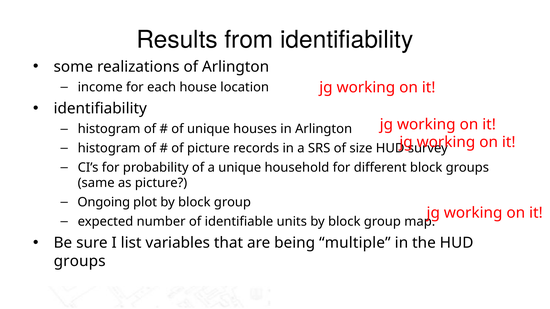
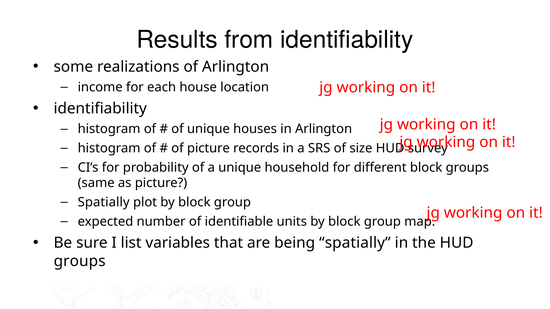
Ongoing: Ongoing -> Spatially (104, 203)
being multiple: multiple -> spatially (355, 243)
